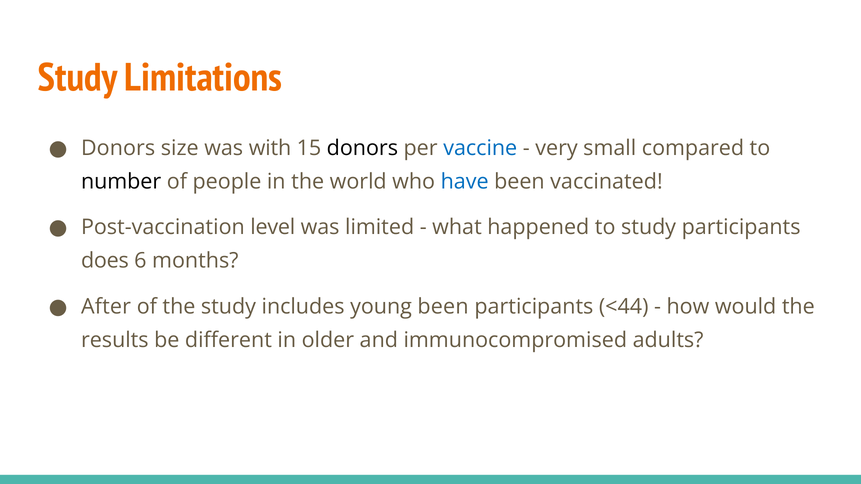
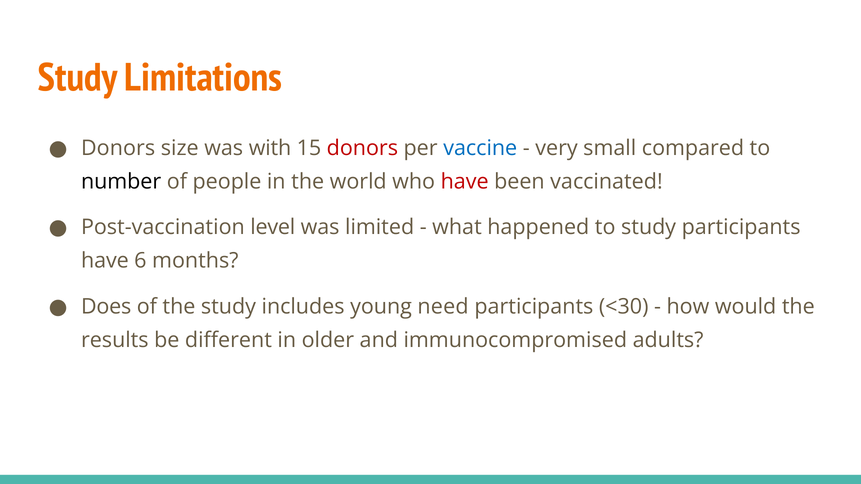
donors colour: black -> red (362, 148)
have colour: blue -> red (465, 182)
does: does -> have (105, 261)
After: After -> Does (106, 307)
young been: been -> need (443, 307)
<44: <44 -> <30 (624, 307)
